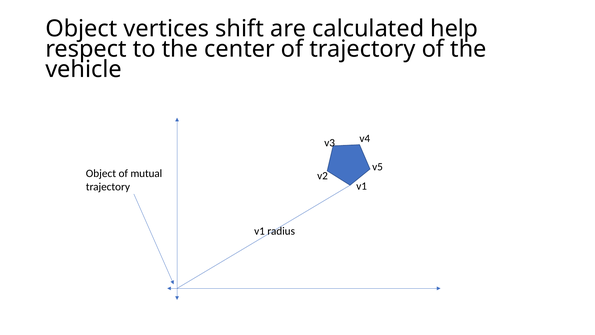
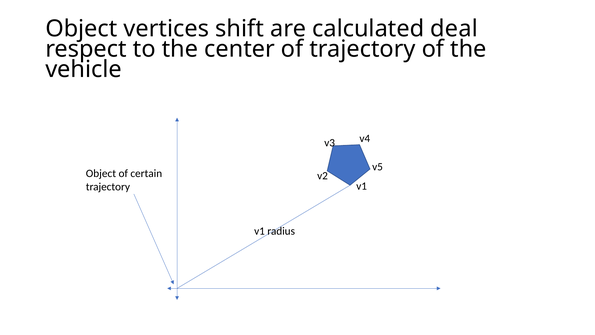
help: help -> deal (454, 29)
mutual: mutual -> certain (146, 173)
